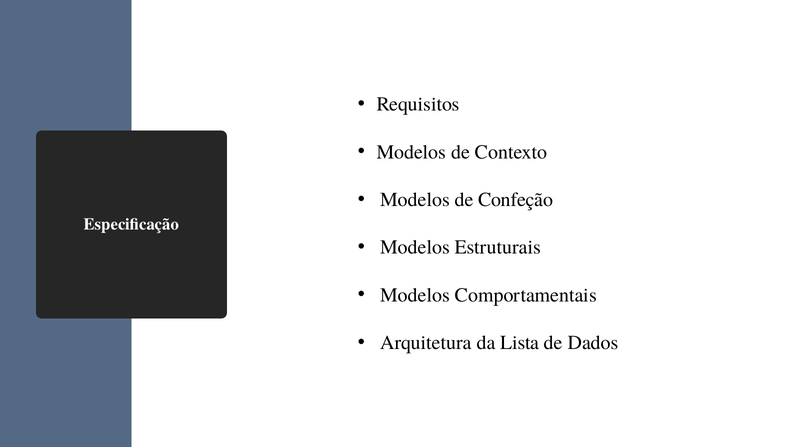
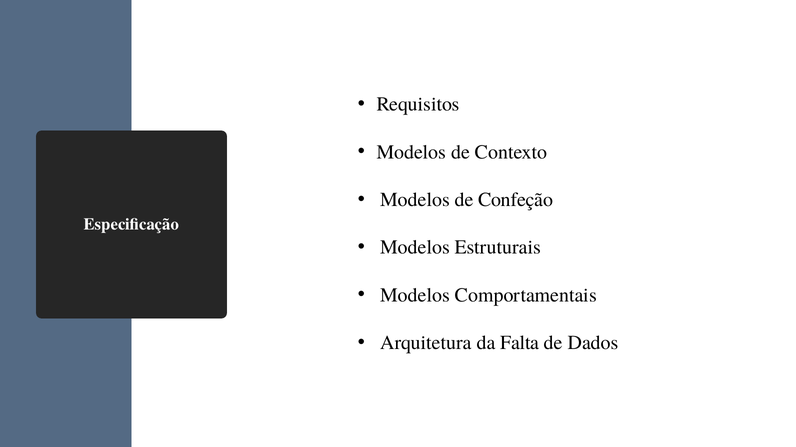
Lista: Lista -> Falta (520, 343)
